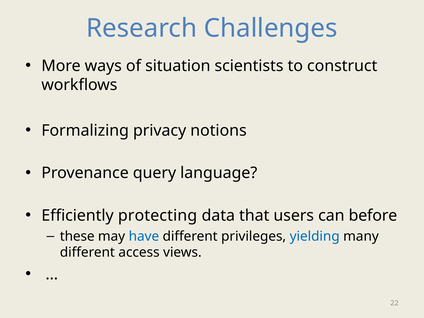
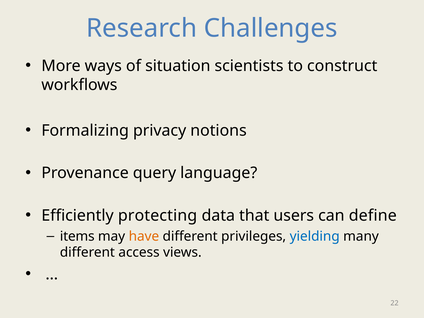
before: before -> define (373, 215)
these: these -> items (77, 236)
have colour: blue -> orange (144, 236)
